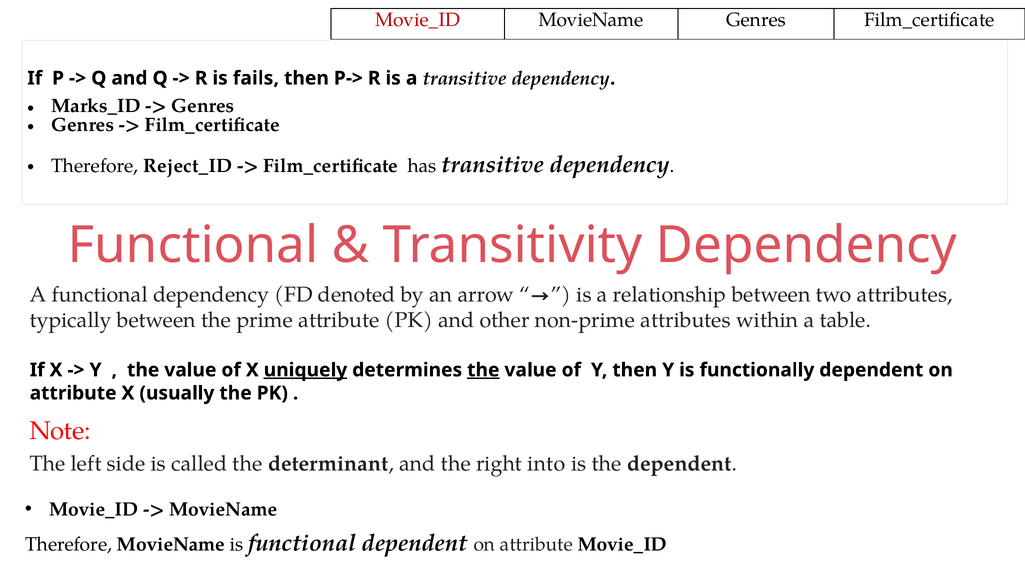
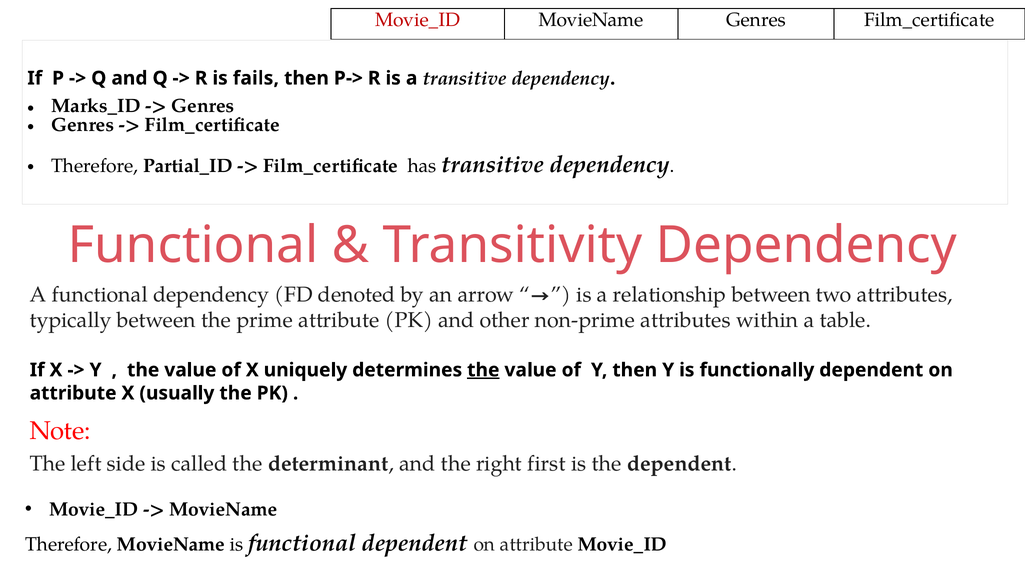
Reject_ID: Reject_ID -> Partial_ID (188, 166)
uniquely underline: present -> none (305, 370)
into: into -> first (546, 463)
